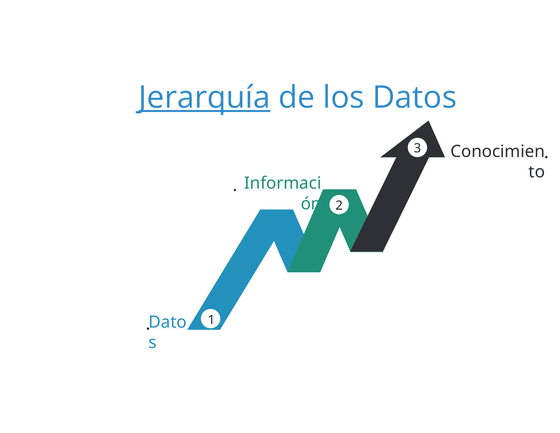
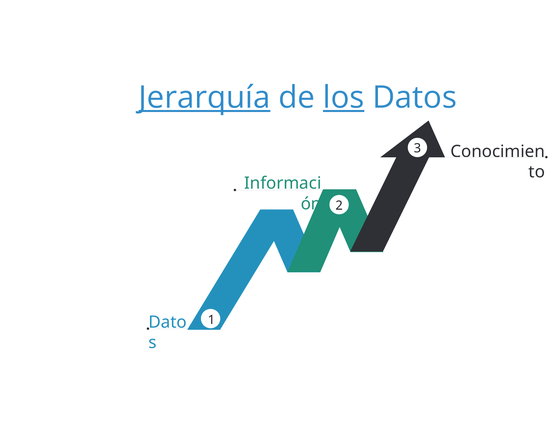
los underline: none -> present (344, 98)
